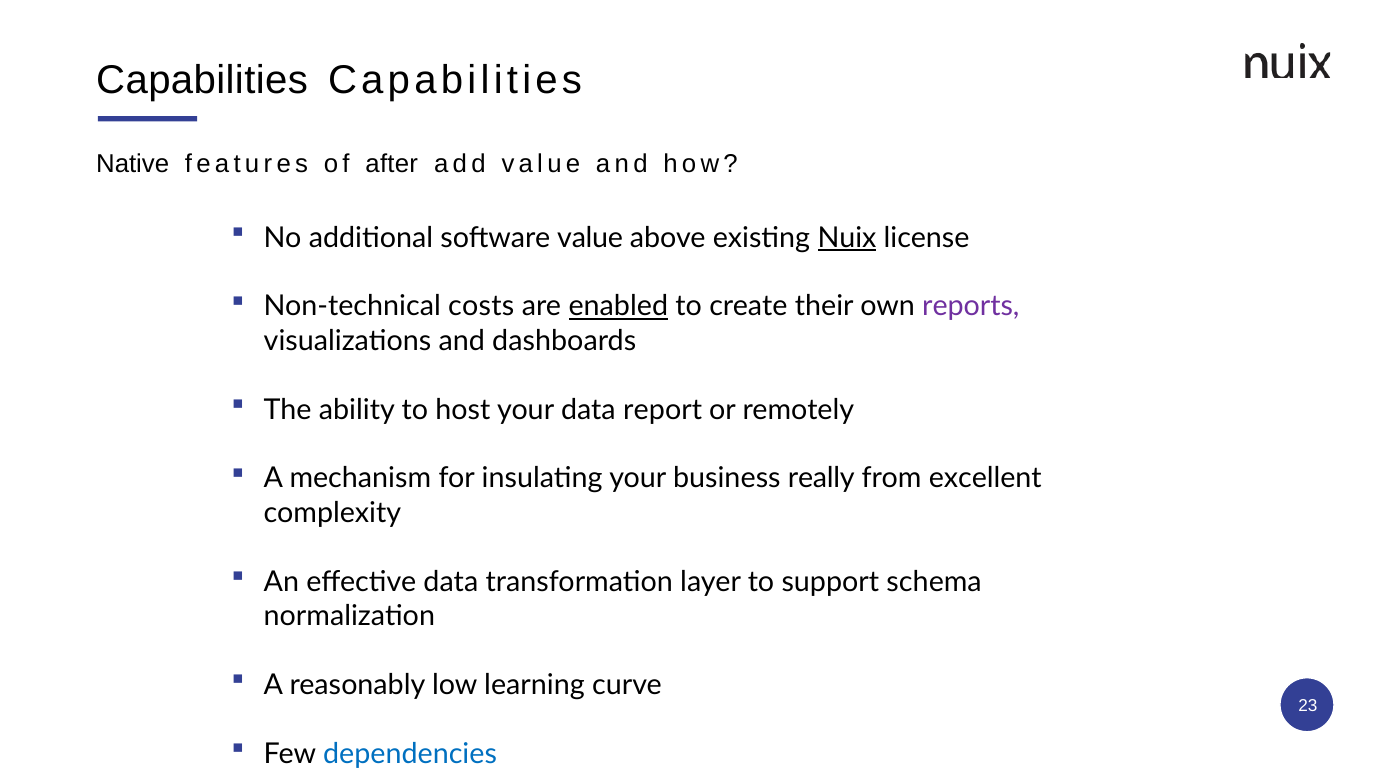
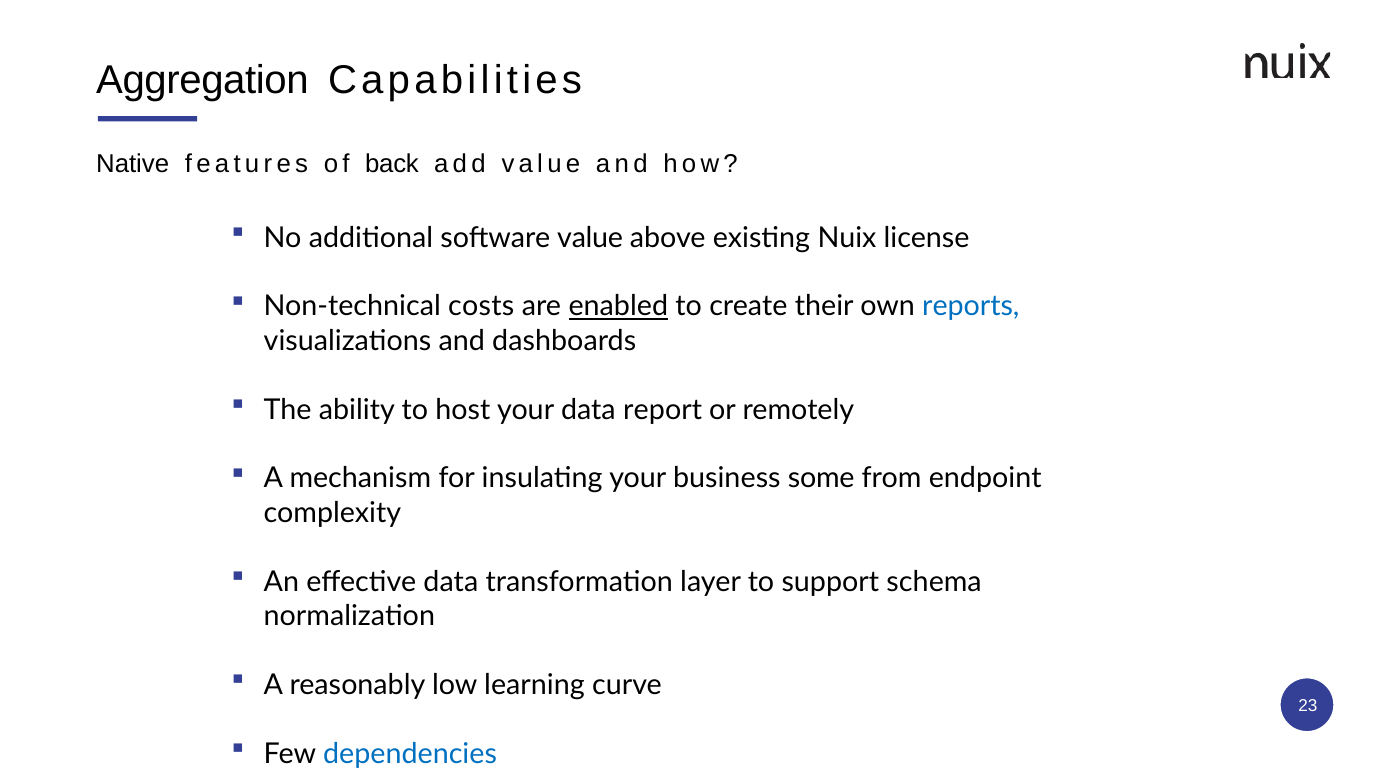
Capabilities: Capabilities -> Aggregation (202, 80)
after: after -> back (392, 164)
Nuix underline: present -> none (847, 238)
reports colour: purple -> blue (971, 306)
really: really -> some (821, 478)
from excellent: excellent -> endpoint (985, 478)
